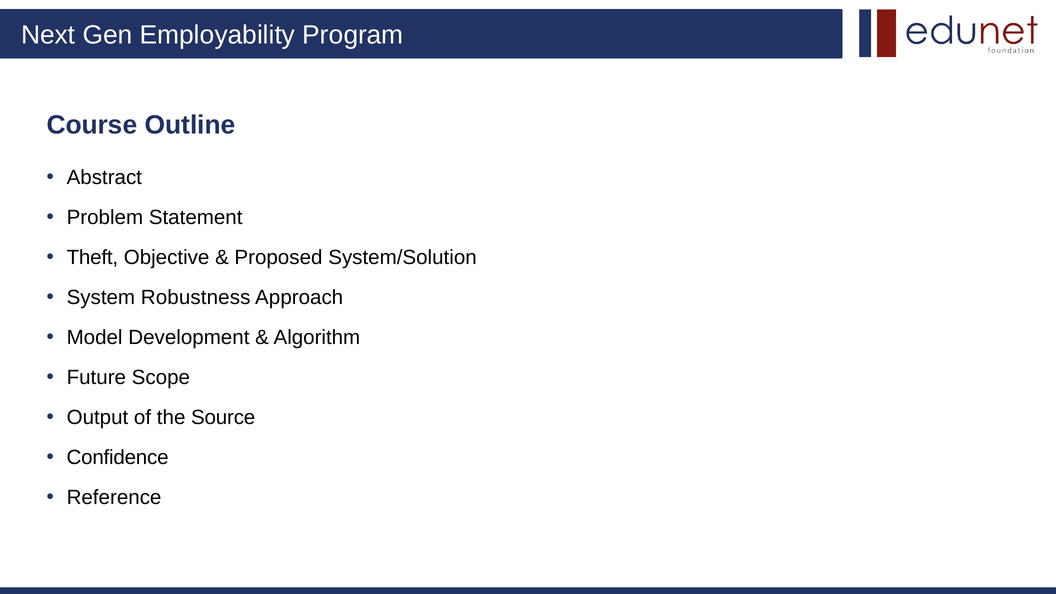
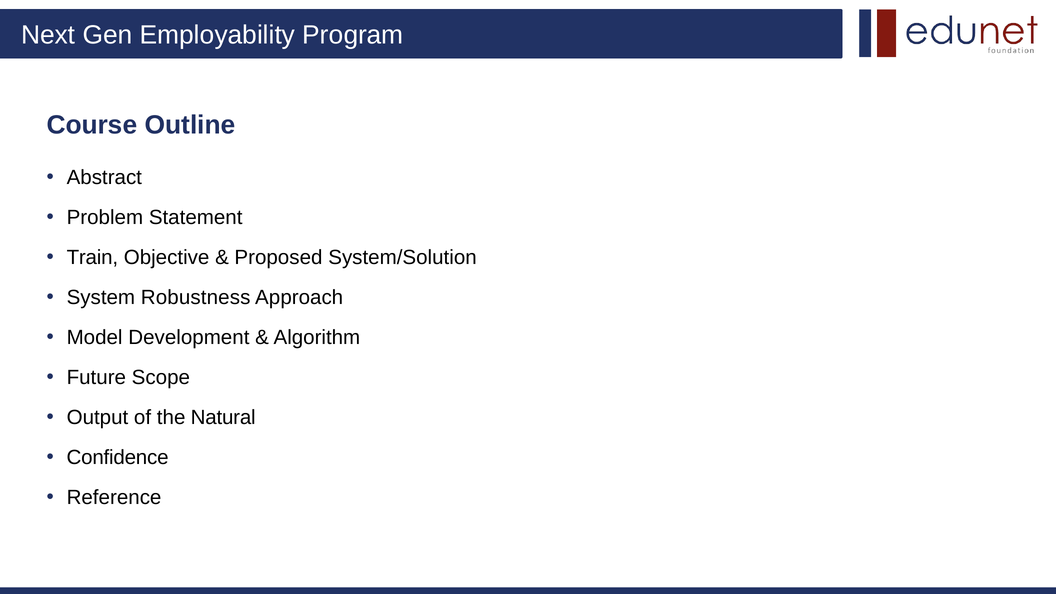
Theft: Theft -> Train (92, 258)
Source: Source -> Natural (223, 418)
